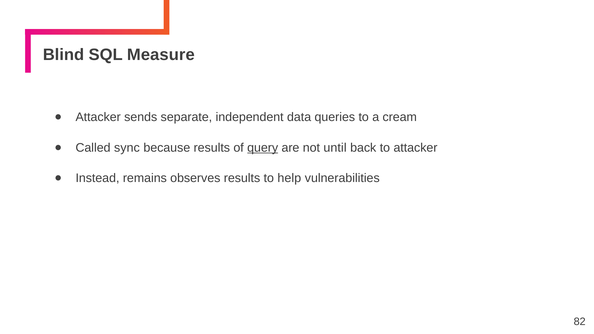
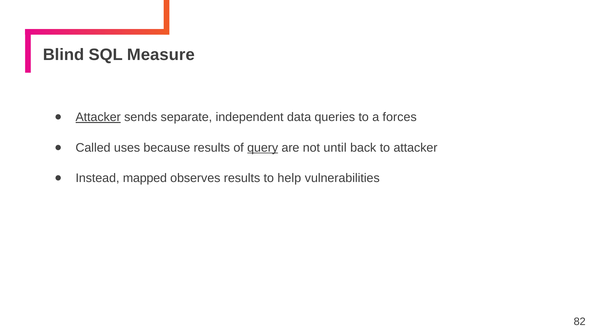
Attacker underline: none -> present (98, 117)
cream: cream -> forces (400, 117)
sync: sync -> uses (127, 148)
remains: remains -> mapped (145, 178)
